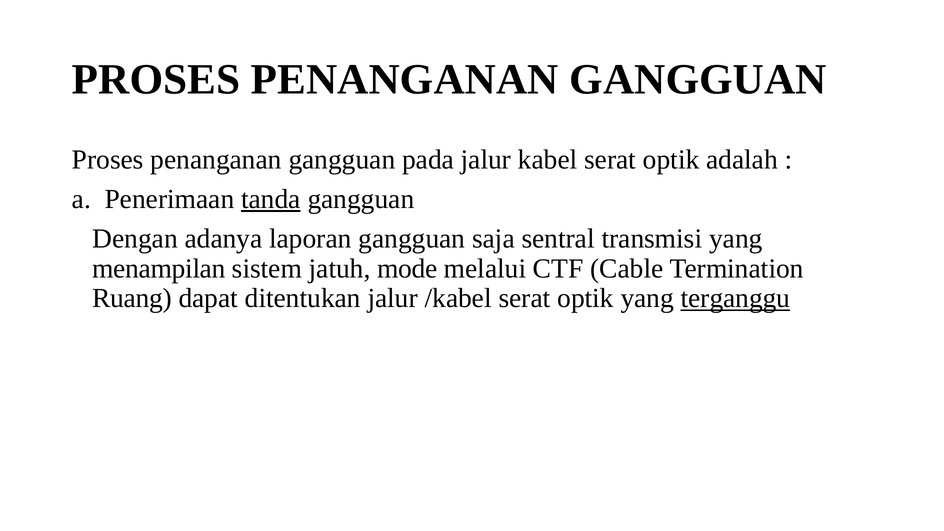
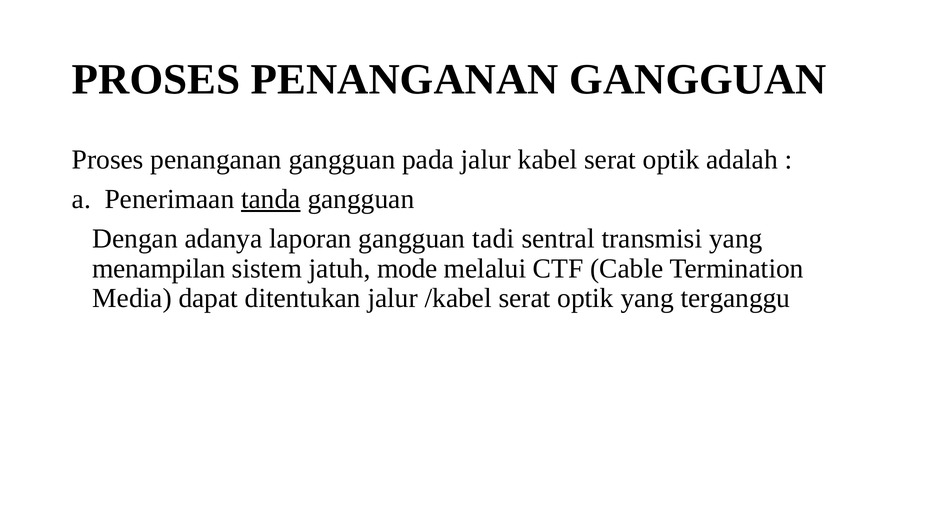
saja: saja -> tadi (493, 239)
Ruang: Ruang -> Media (132, 298)
terganggu underline: present -> none (735, 298)
